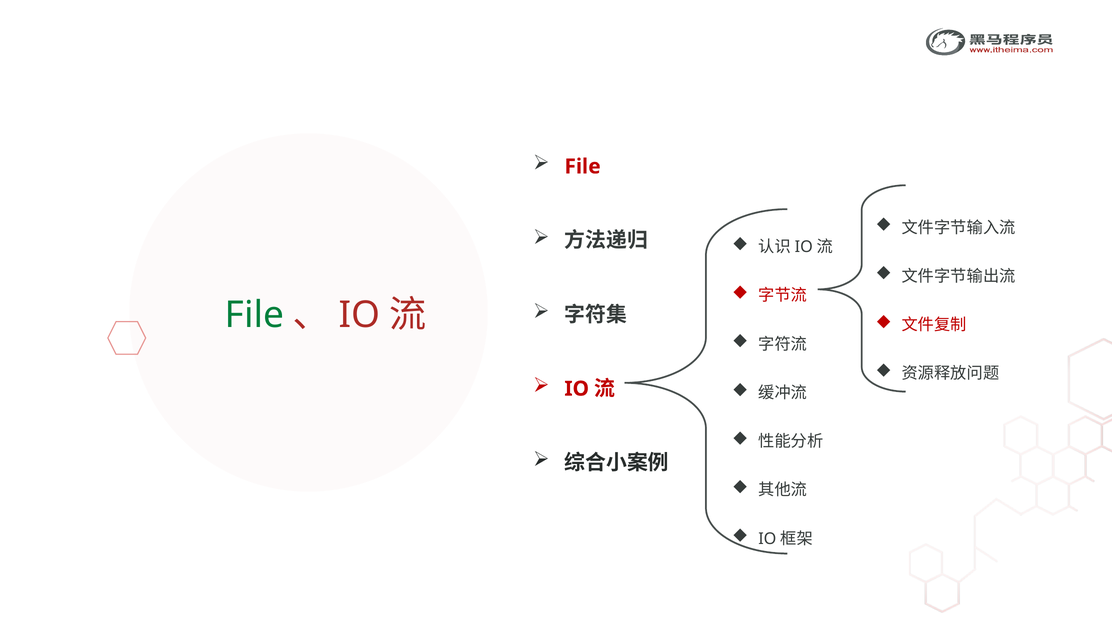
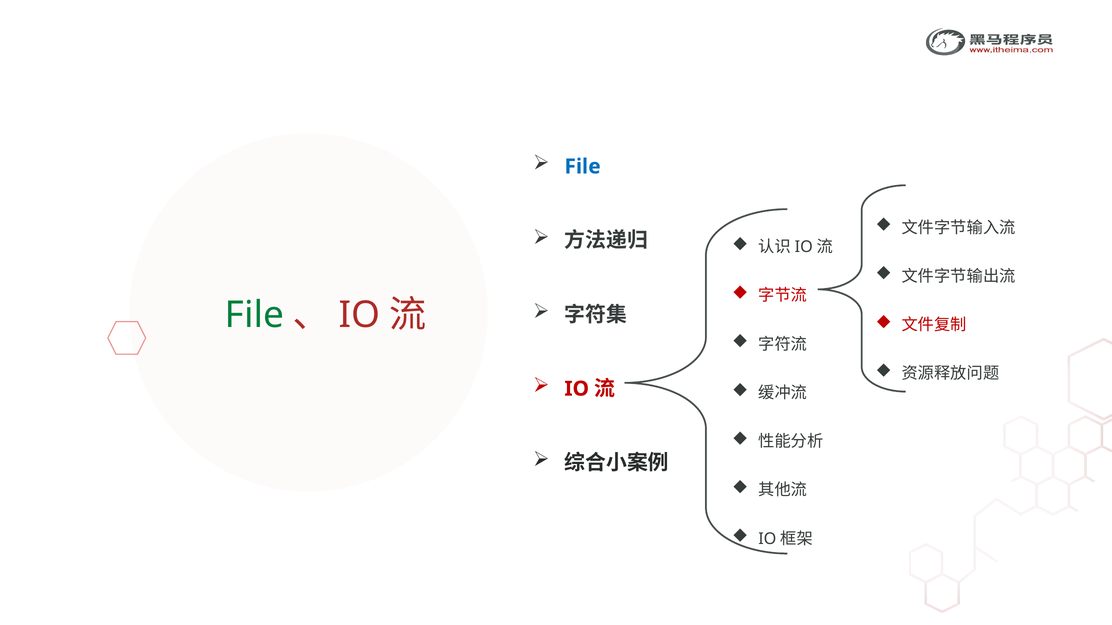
File colour: red -> blue (583, 167)
